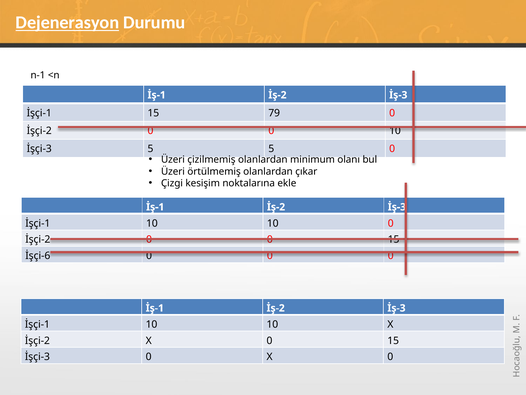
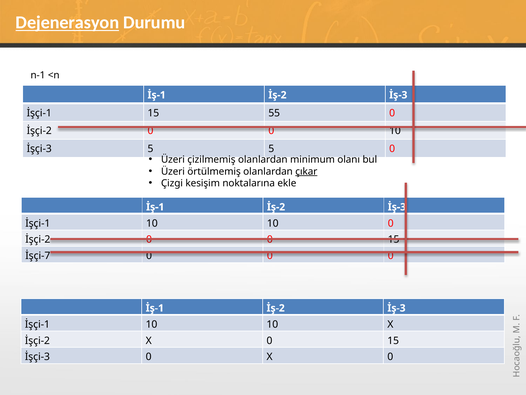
79: 79 -> 55 (274, 113)
çıkar underline: none -> present (306, 171)
İşçi-6: İşçi-6 -> İşçi-7 (38, 256)
